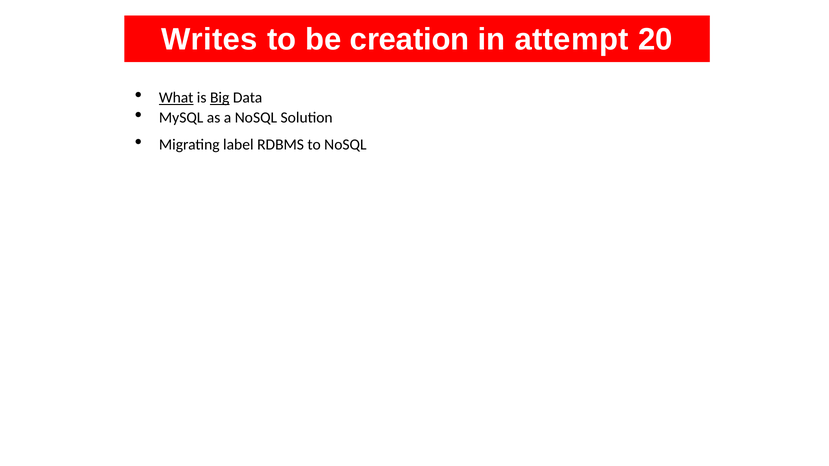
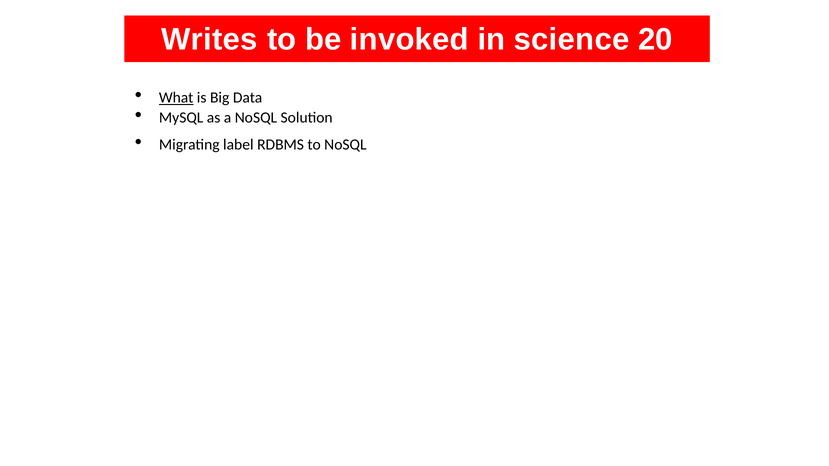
creation: creation -> invoked (409, 39)
attempt: attempt -> science (572, 39)
Big underline: present -> none (220, 98)
